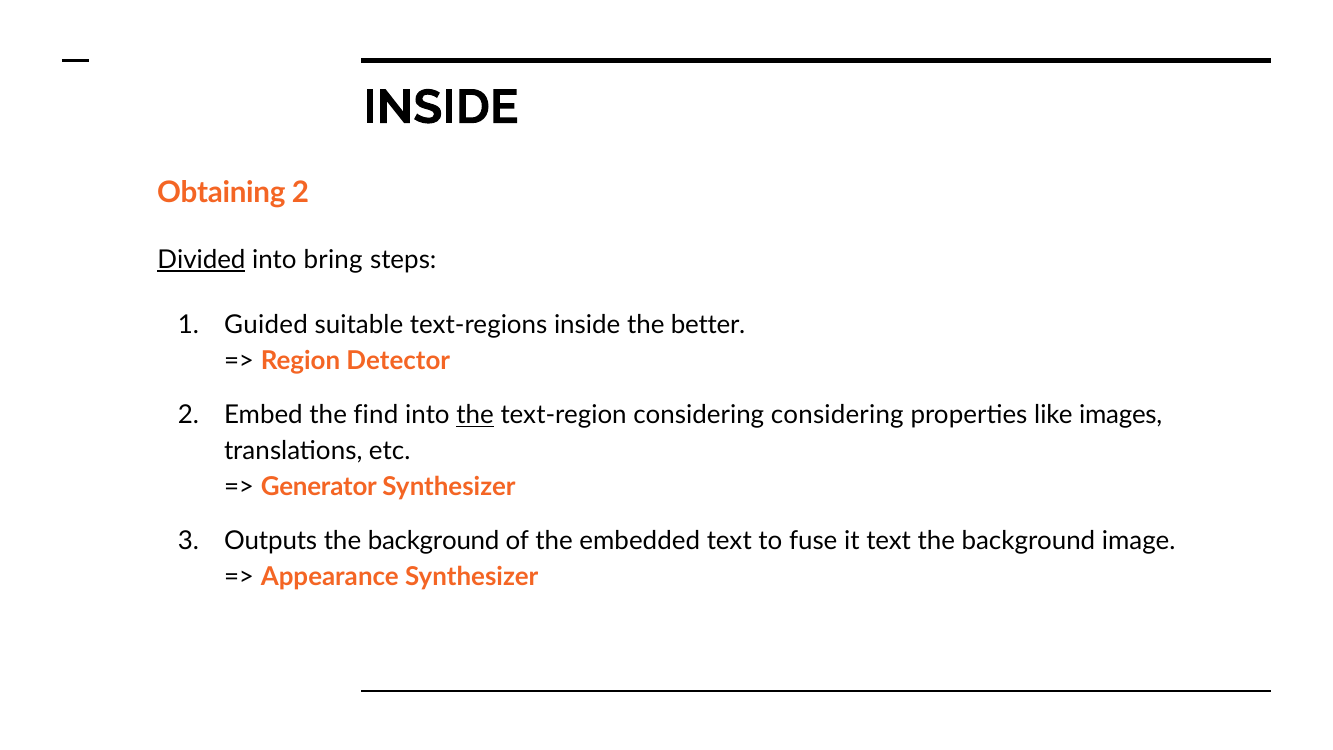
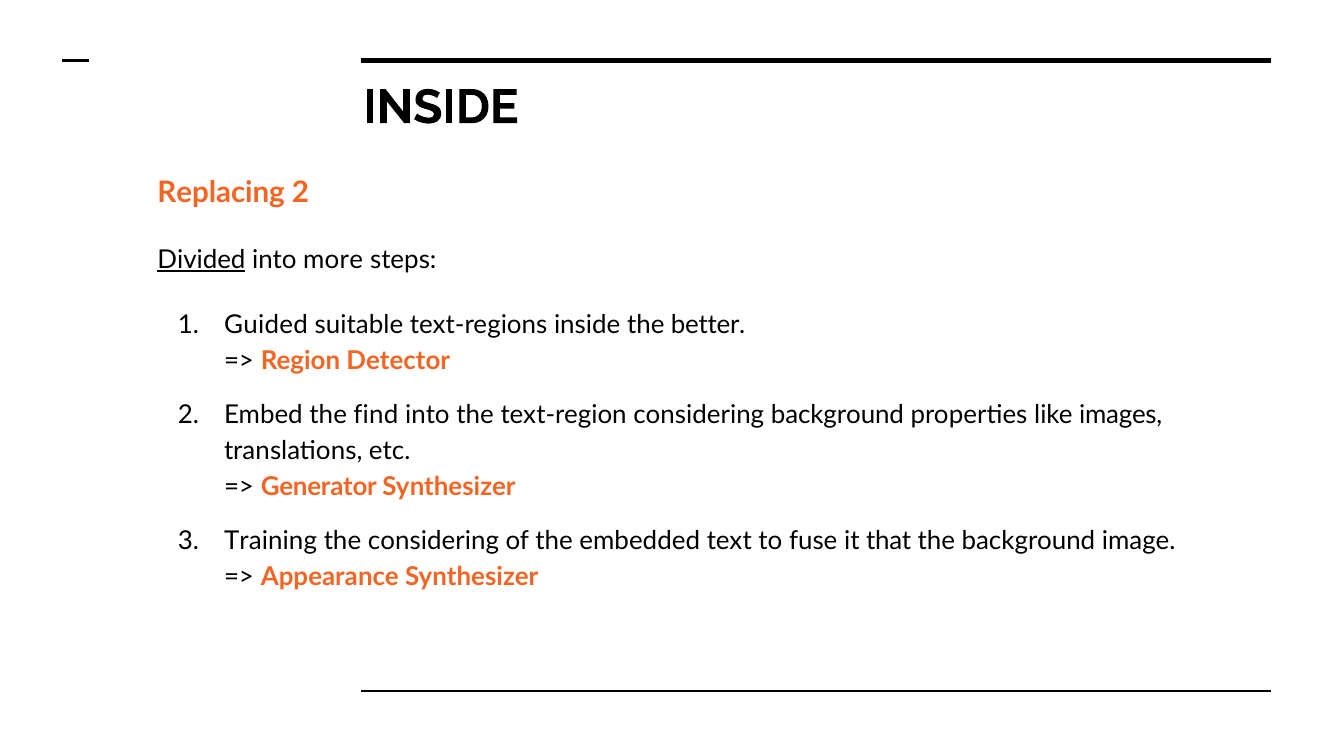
Obtaining: Obtaining -> Replacing (221, 193)
bring: bring -> more (333, 260)
the underline: present -> none (475, 415)
considering considering: considering -> background (837, 415)
Outputs: Outputs -> Training (271, 541)
background: background -> considering (433, 541)
it text: text -> that (889, 541)
